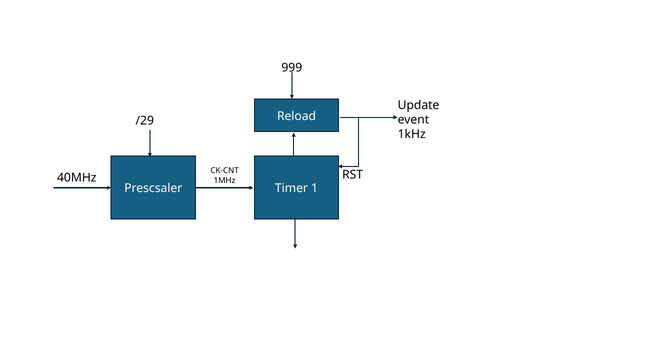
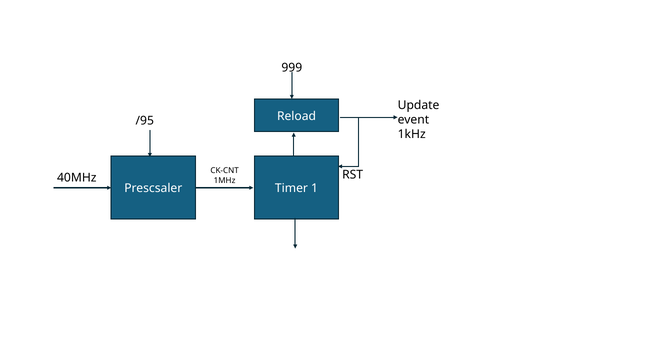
/29: /29 -> /95 (145, 121)
